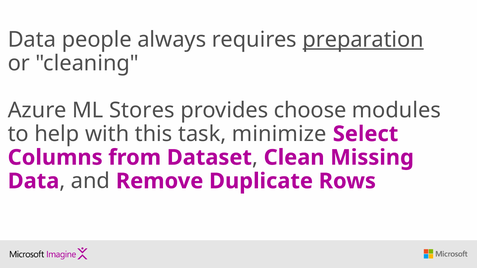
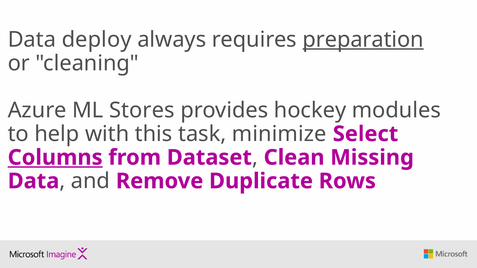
people: people -> deploy (97, 40)
choose: choose -> hockey (310, 110)
Columns underline: none -> present (55, 158)
